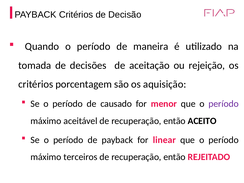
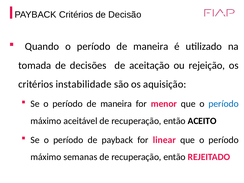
porcentagem: porcentagem -> instabilidade (84, 84)
causado: causado -> maneira (116, 104)
período colour: purple -> blue (224, 104)
terceiros: terceiros -> semanas (80, 157)
